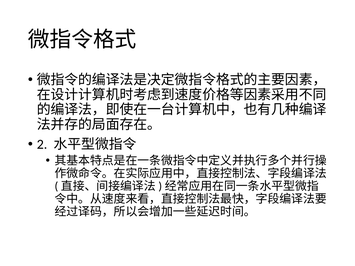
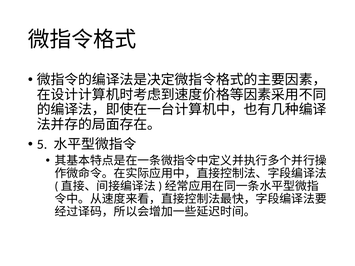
2: 2 -> 5 (42, 144)
